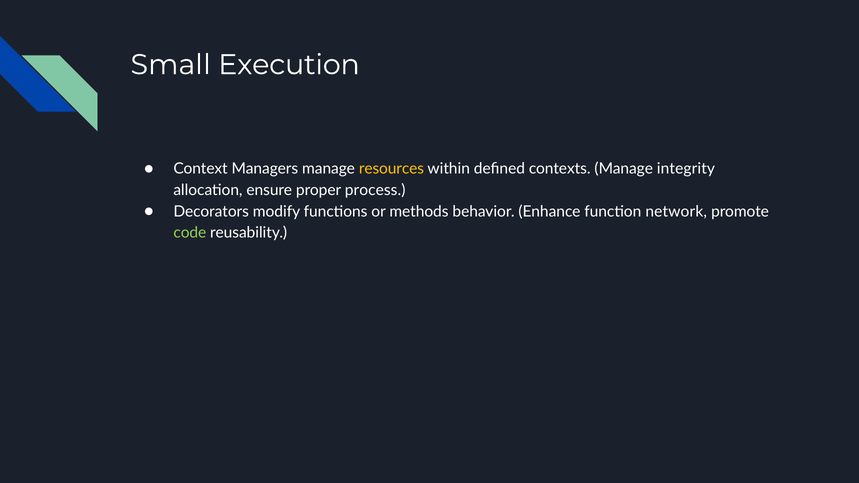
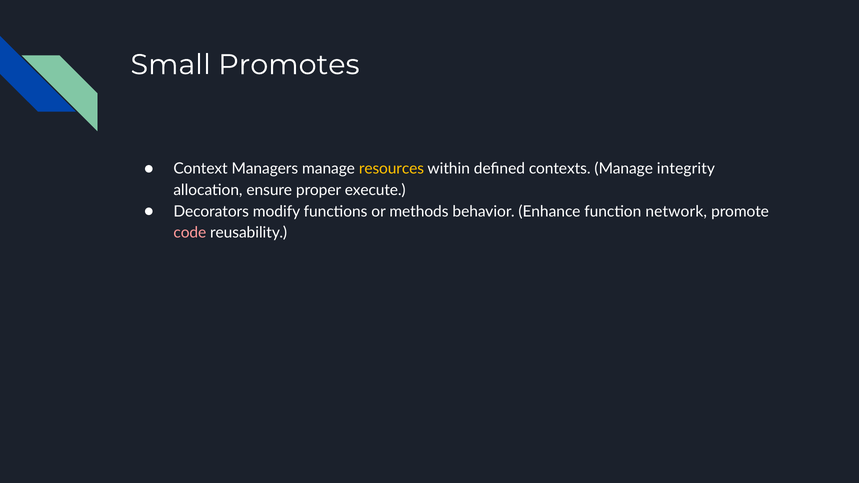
Execution: Execution -> Promotes (289, 65)
process: process -> execute (375, 190)
code colour: light green -> pink (190, 233)
